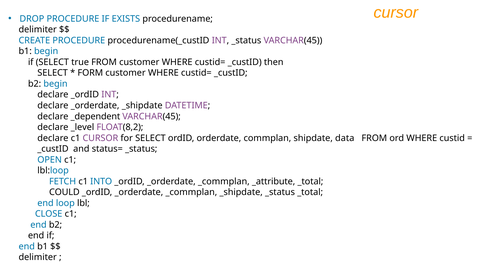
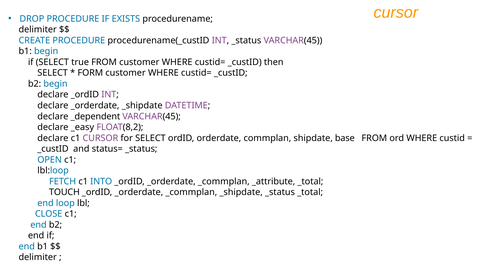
_level: _level -> _easy (82, 127)
data: data -> base (345, 138)
COULD: COULD -> TOUCH (64, 192)
